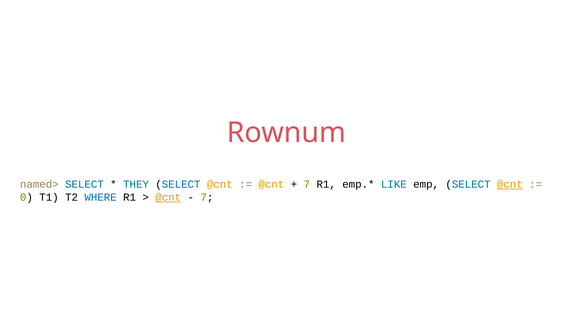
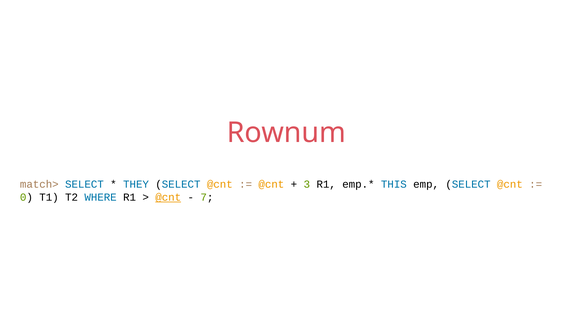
named>: named> -> match> (39, 184)
7: 7 -> 3 (307, 184)
LIKE: LIKE -> THIS (394, 184)
@cnt underline: present -> none (510, 184)
